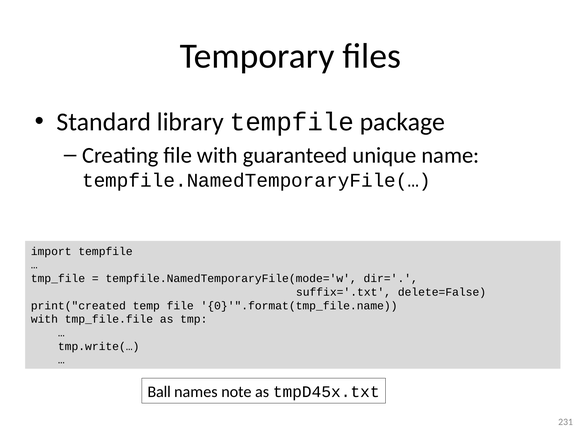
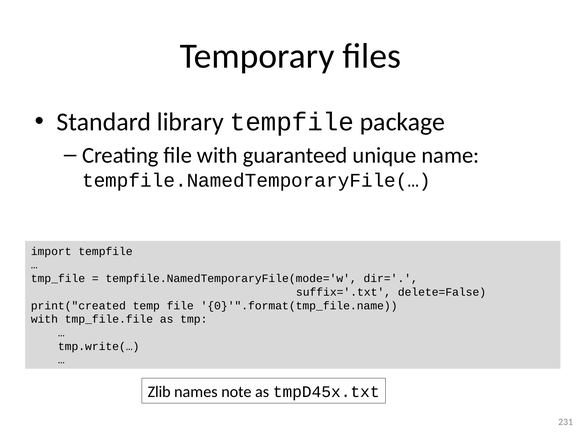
Ball: Ball -> Zlib (159, 392)
